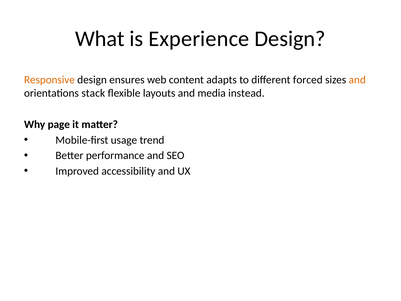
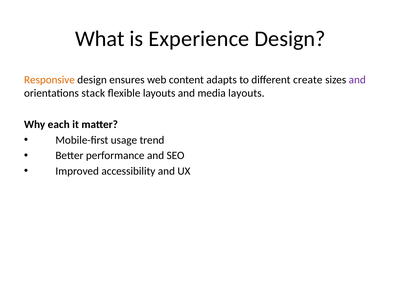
forced: forced -> create (308, 80)
and colour: orange -> purple (357, 80)
media instead: instead -> layouts (246, 93)
page: page -> each (59, 124)
